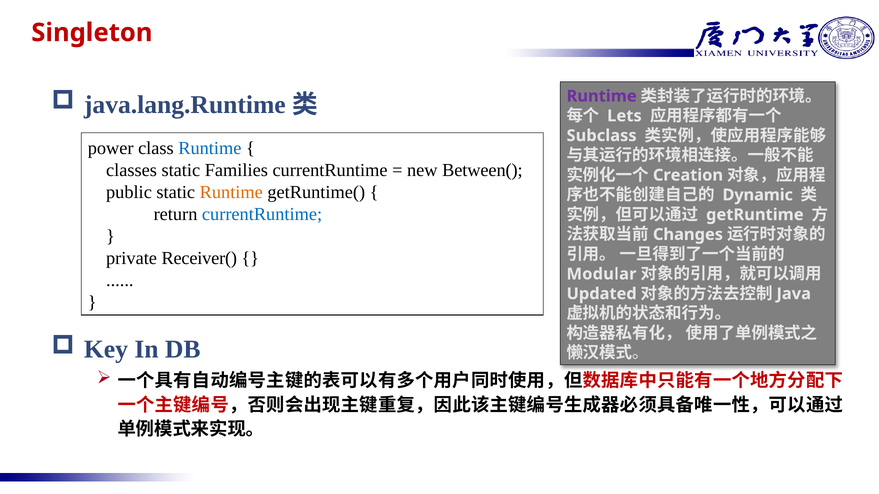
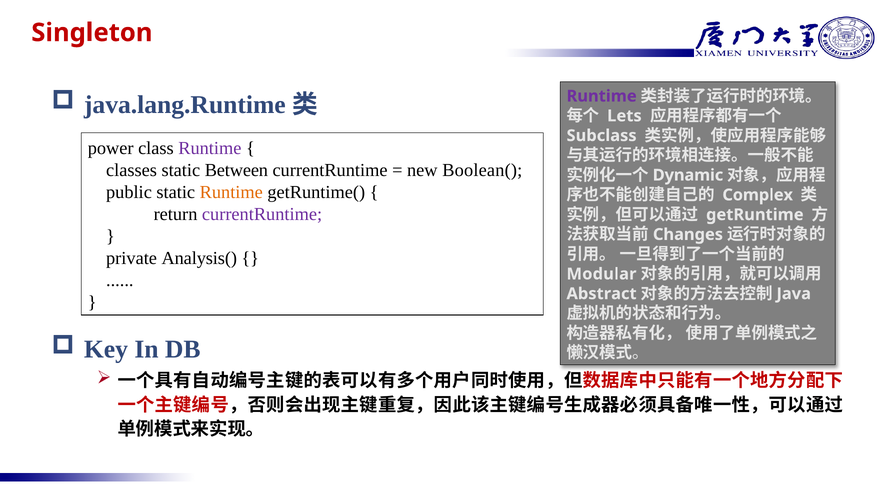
Runtime colour: blue -> purple (210, 149)
Families: Families -> Between (236, 170)
Between(: Between( -> Boolean( (482, 170)
Creation: Creation -> Dynamic (688, 175)
Dynamic: Dynamic -> Complex (758, 195)
currentRuntime colour: blue -> purple (262, 214)
Receiver(: Receiver( -> Analysis( (199, 258)
Updated: Updated -> Abstract (602, 294)
